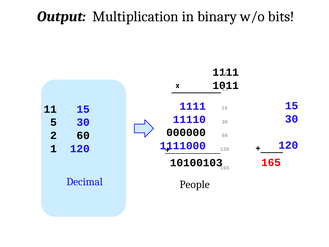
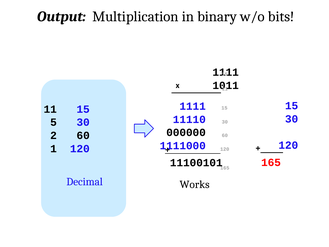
10100103: 10100103 -> 11100101 (196, 162)
People: People -> Works (195, 184)
